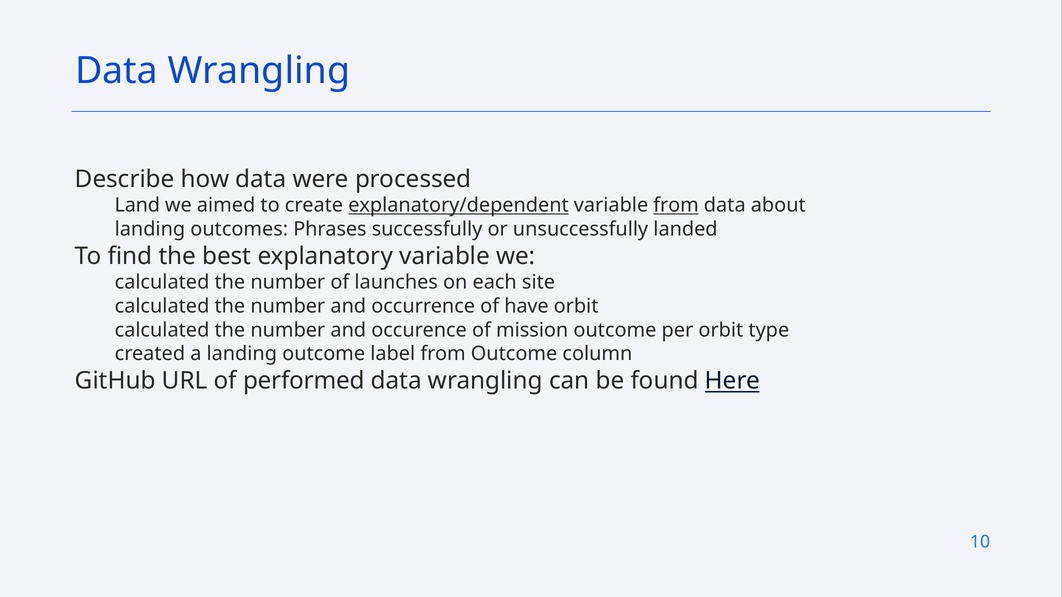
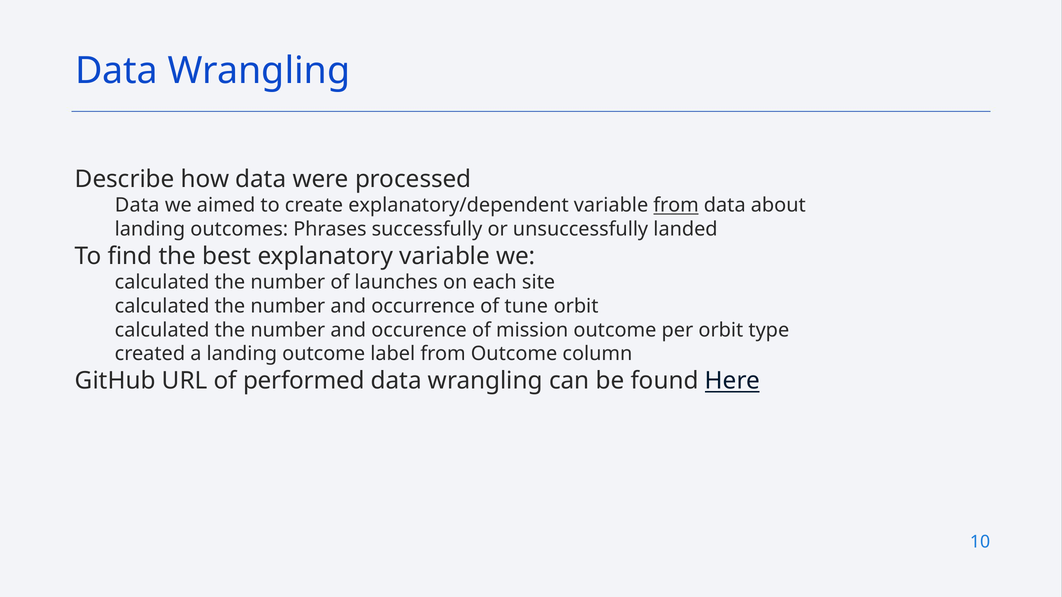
Land: Land -> Data (137, 205)
explanatory/dependent underline: present -> none (459, 205)
have: have -> tune (526, 306)
